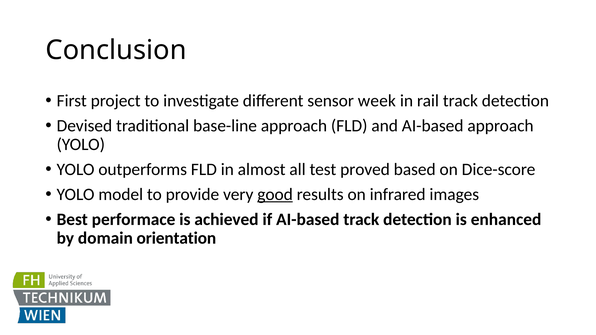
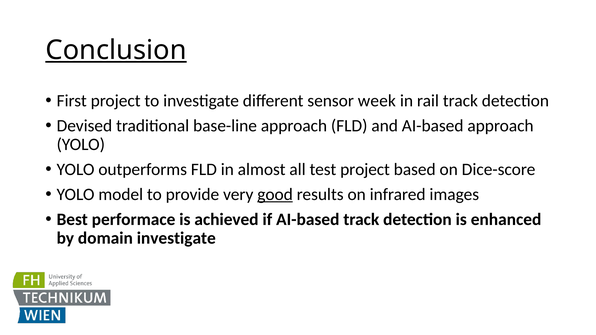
Conclusion underline: none -> present (116, 50)
test proved: proved -> project (365, 170)
domain orientation: orientation -> investigate (176, 238)
